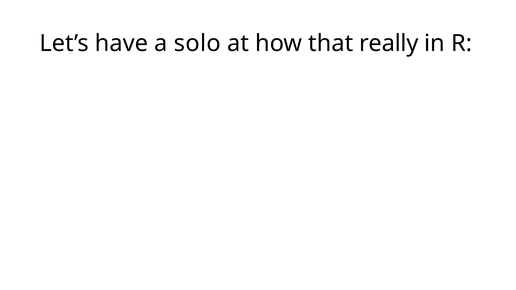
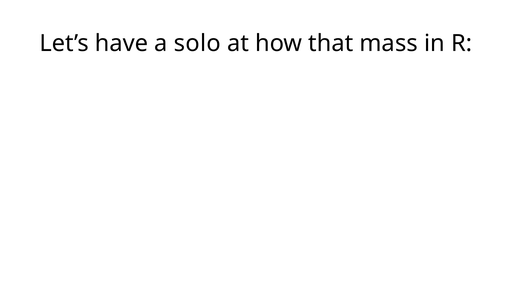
really: really -> mass (389, 43)
